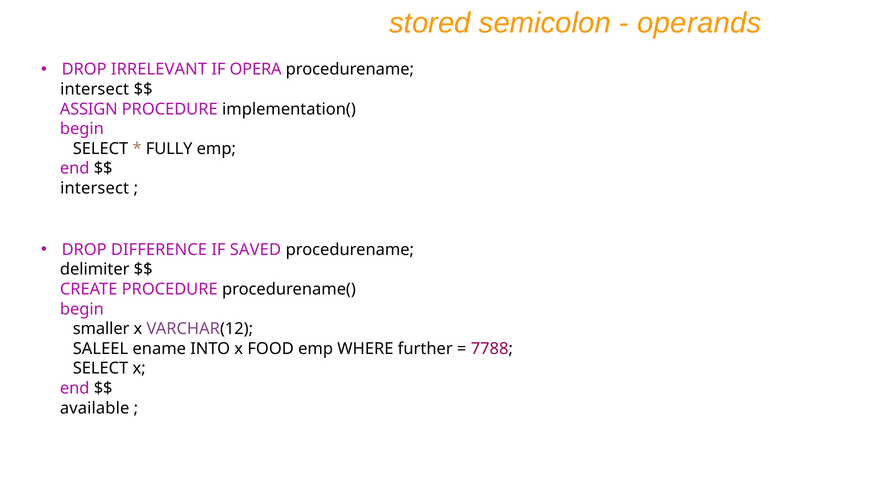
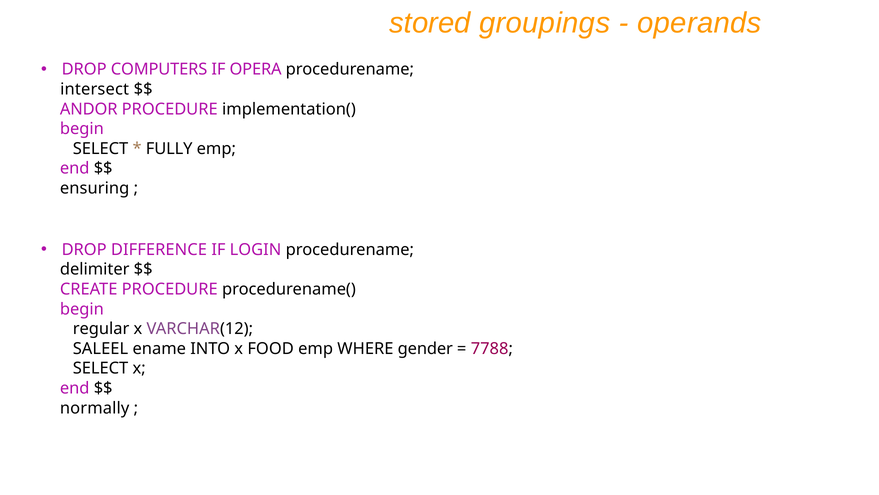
semicolon: semicolon -> groupings (545, 23)
IRRELEVANT: IRRELEVANT -> COMPUTERS (159, 69)
ASSIGN: ASSIGN -> ANDOR (89, 109)
intersect: intersect -> ensuring (95, 188)
SAVED: SAVED -> LOGIN (256, 249)
smaller: smaller -> regular (101, 328)
further: further -> gender (425, 348)
available: available -> normally (95, 408)
